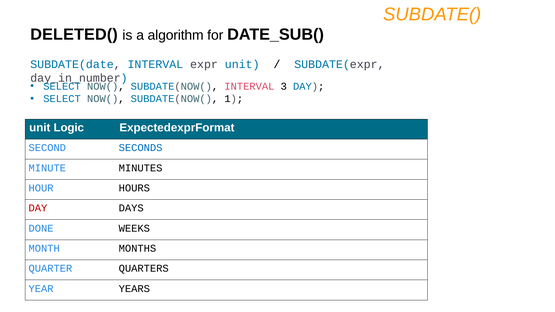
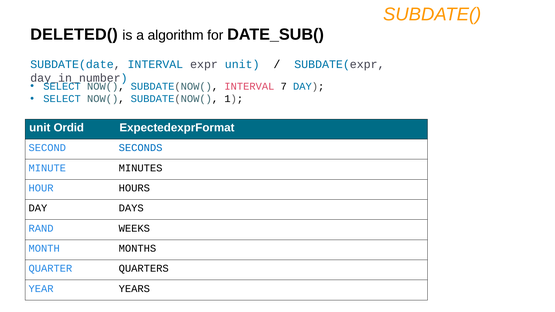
3: 3 -> 7 (284, 86)
Logic: Logic -> Ordid (69, 128)
DAY colour: red -> black (38, 208)
DONE: DONE -> RAND (41, 228)
